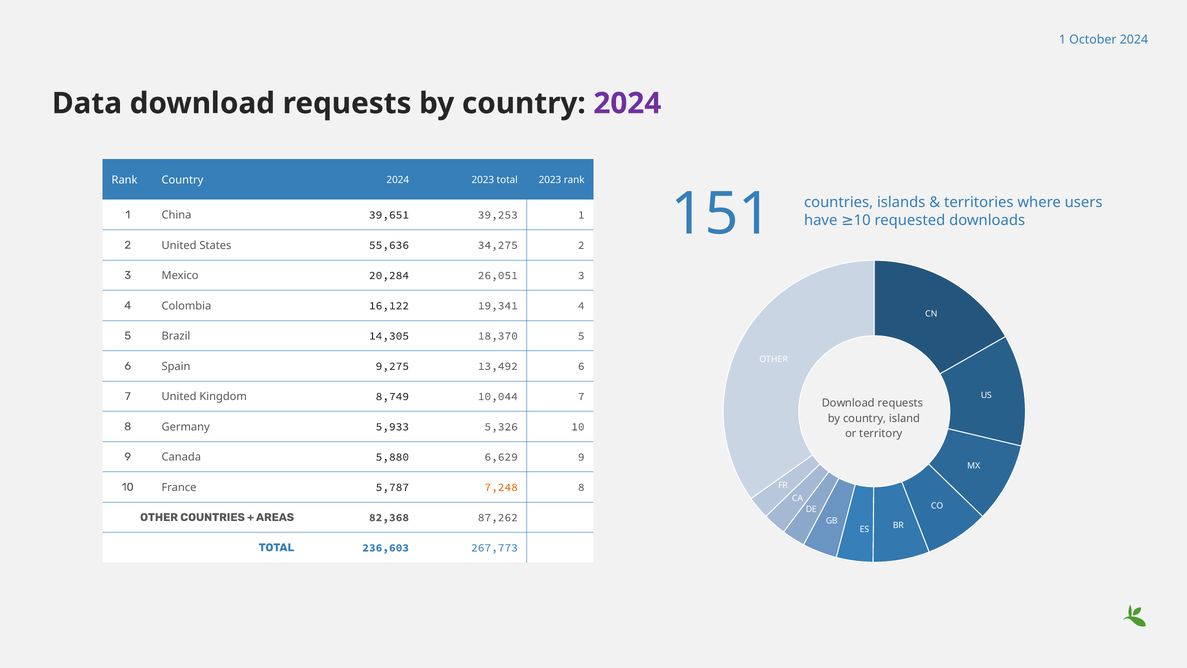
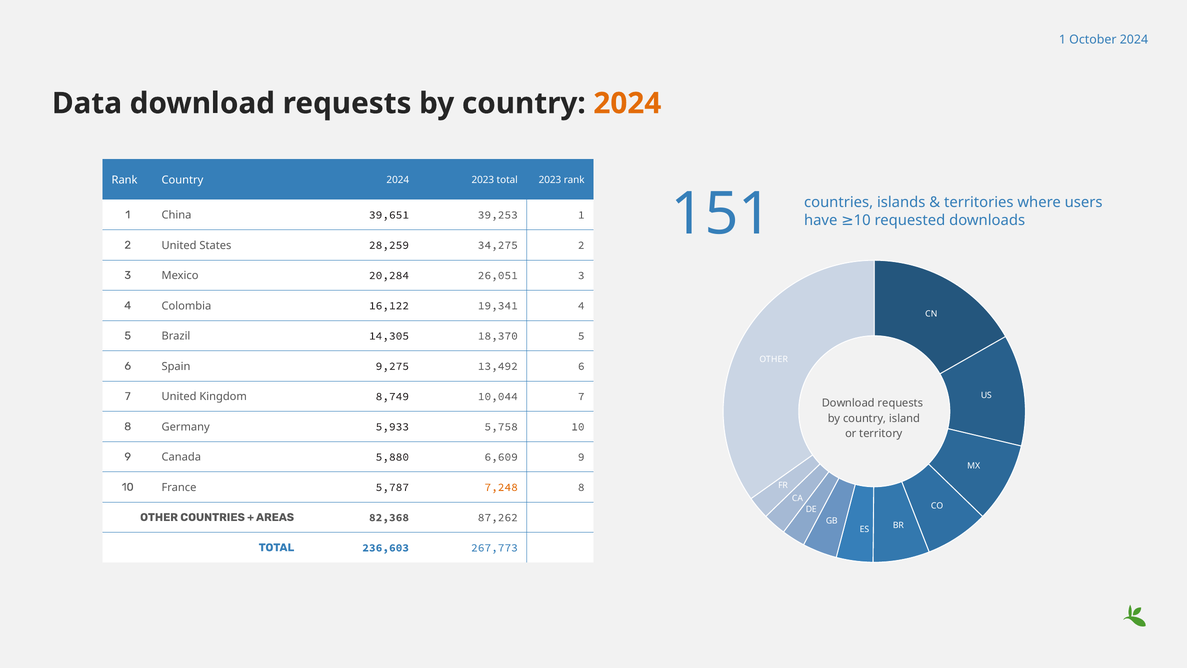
2024 colour: purple -> orange (627, 103)
55,636: 55,636 -> 28,259 (389, 245)
5,326: 5,326 -> 5,758 (501, 427)
6,629: 6,629 -> 6,609 (501, 457)
